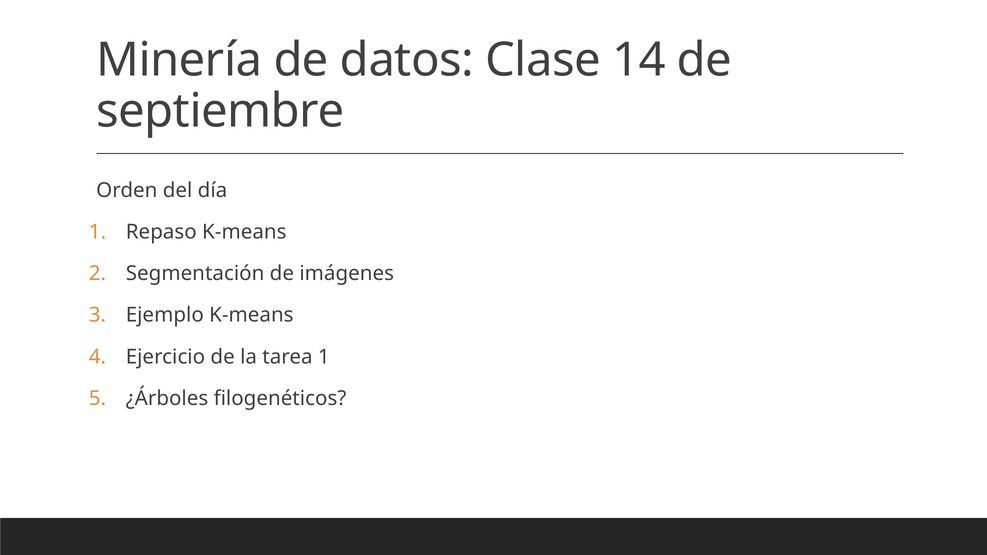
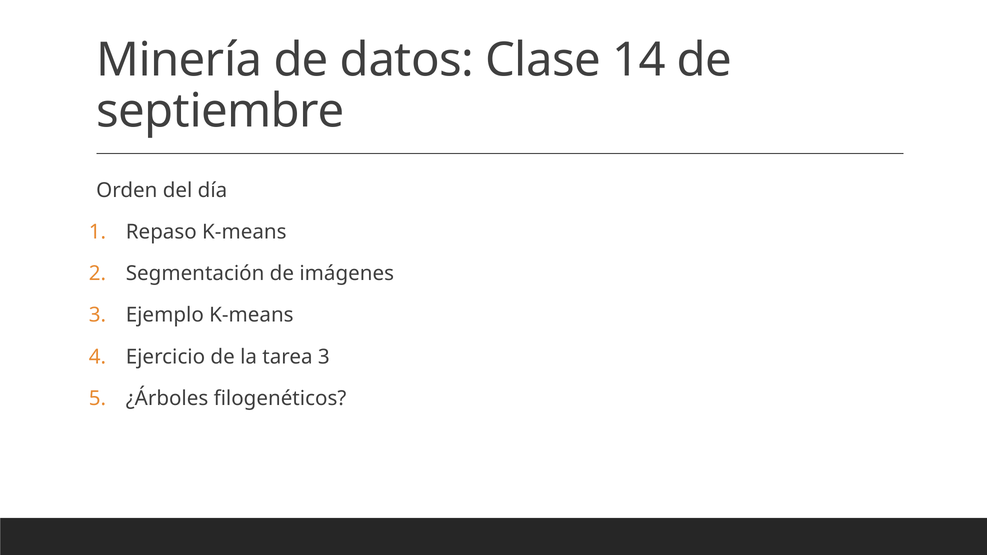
tarea 1: 1 -> 3 (324, 357)
